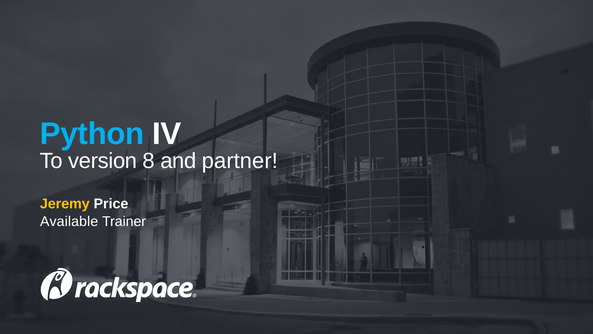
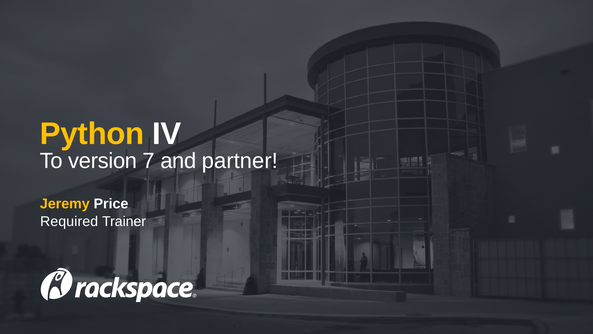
Python colour: light blue -> yellow (92, 134)
8: 8 -> 7 (149, 161)
Available: Available -> Required (69, 221)
